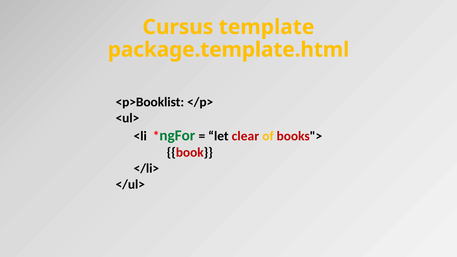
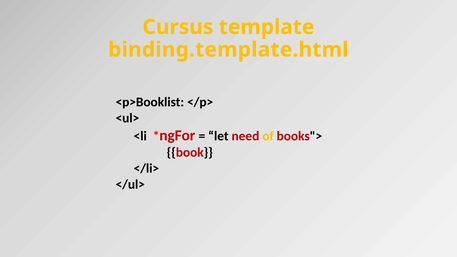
package.template.html: package.template.html -> binding.template.html (228, 50)
ngFor colour: green -> red (177, 135)
clear: clear -> need (245, 136)
